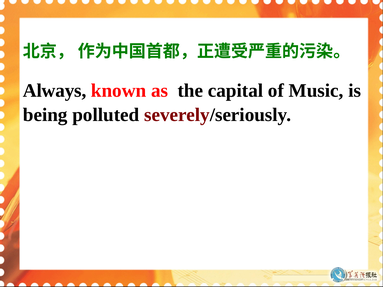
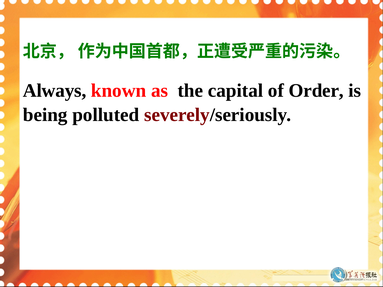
Music: Music -> Order (316, 91)
